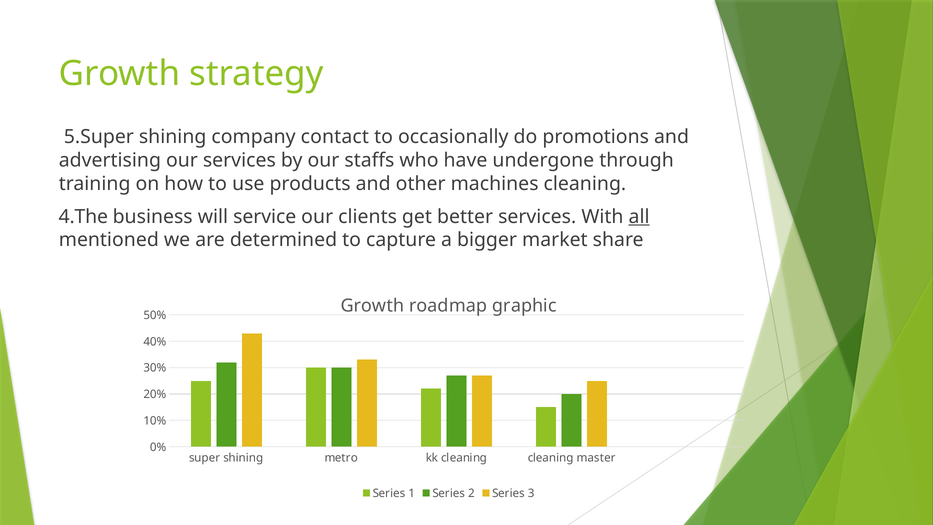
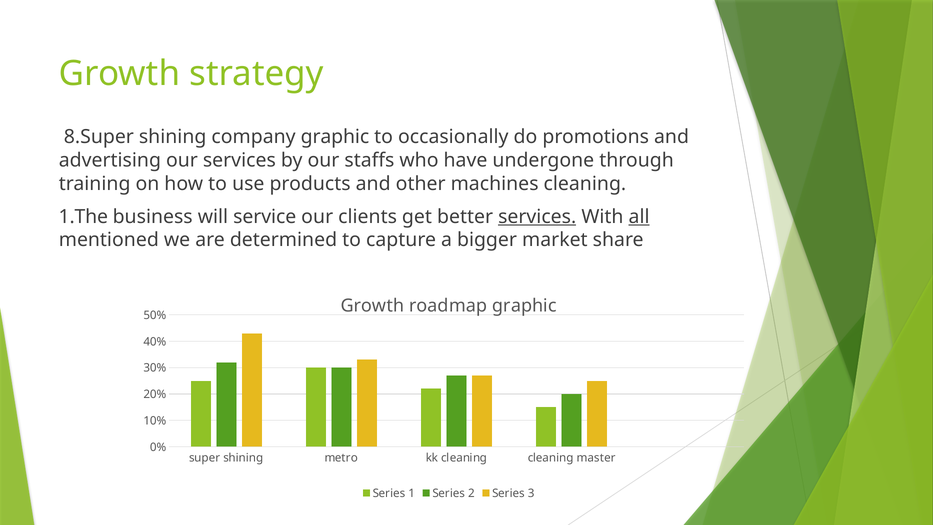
5.Super: 5.Super -> 8.Super (99, 137)
company contact: contact -> graphic (335, 137)
4.The: 4.The -> 1.The (83, 217)
services underline: none -> present (537, 217)
